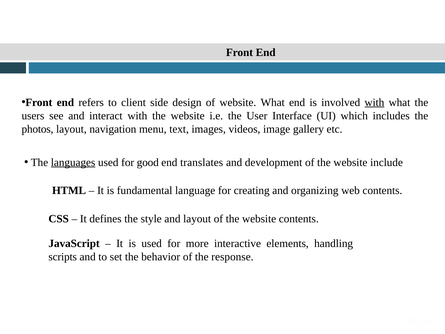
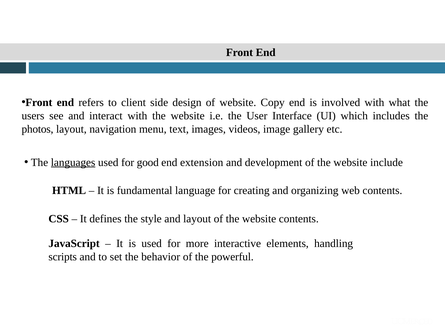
website What: What -> Copy (273, 102)
with underline: present -> none (374, 102)
translates: translates -> extension (202, 162)
response: response -> powerful (232, 257)
